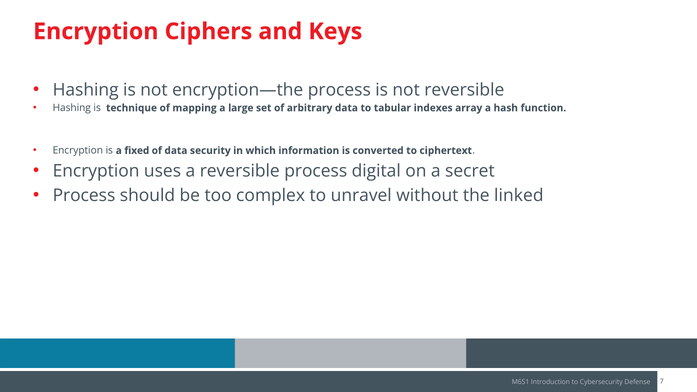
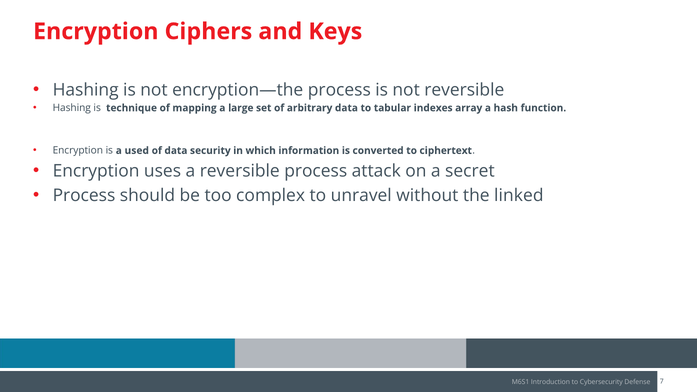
fixed: fixed -> used (137, 151)
digital: digital -> attack (376, 171)
